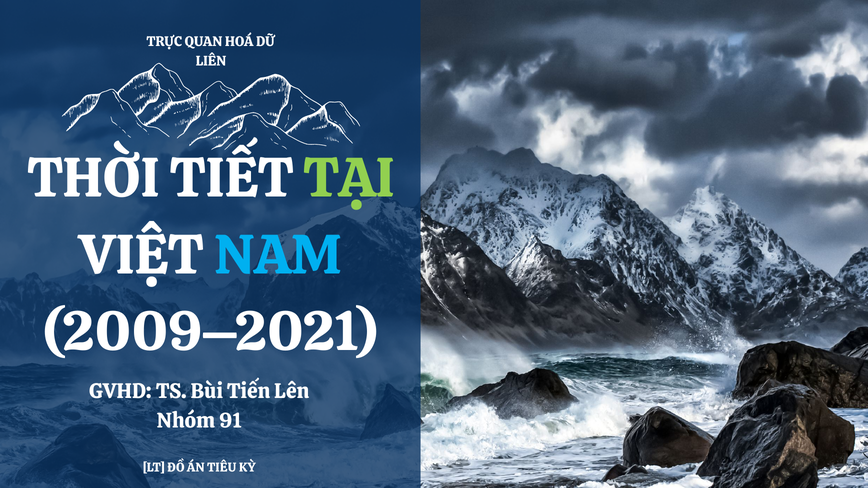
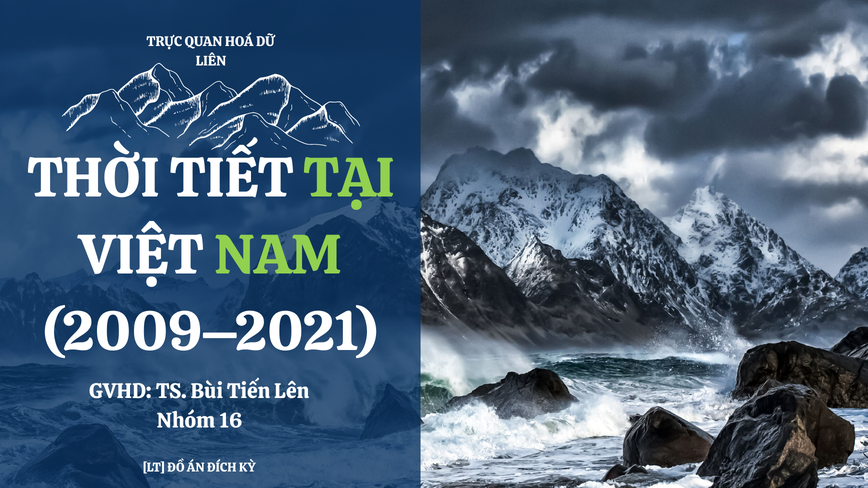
NAM colour: light blue -> light green (278, 255)
91: 91 -> 16 (231, 421)
TIÊU: TIÊU -> ĐÍCH (222, 468)
